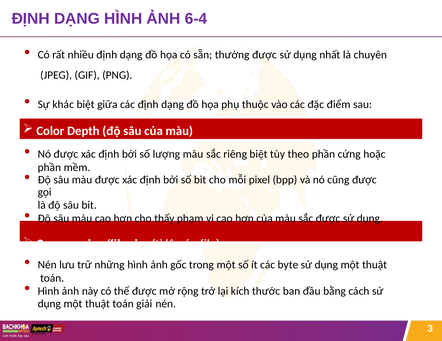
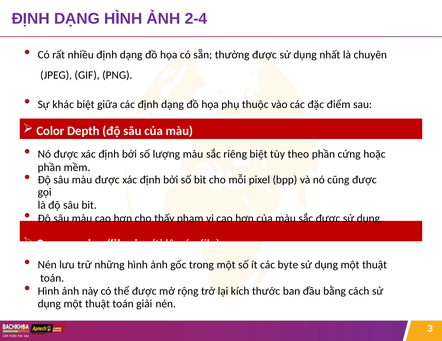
6-4: 6-4 -> 2-4 (196, 19)
